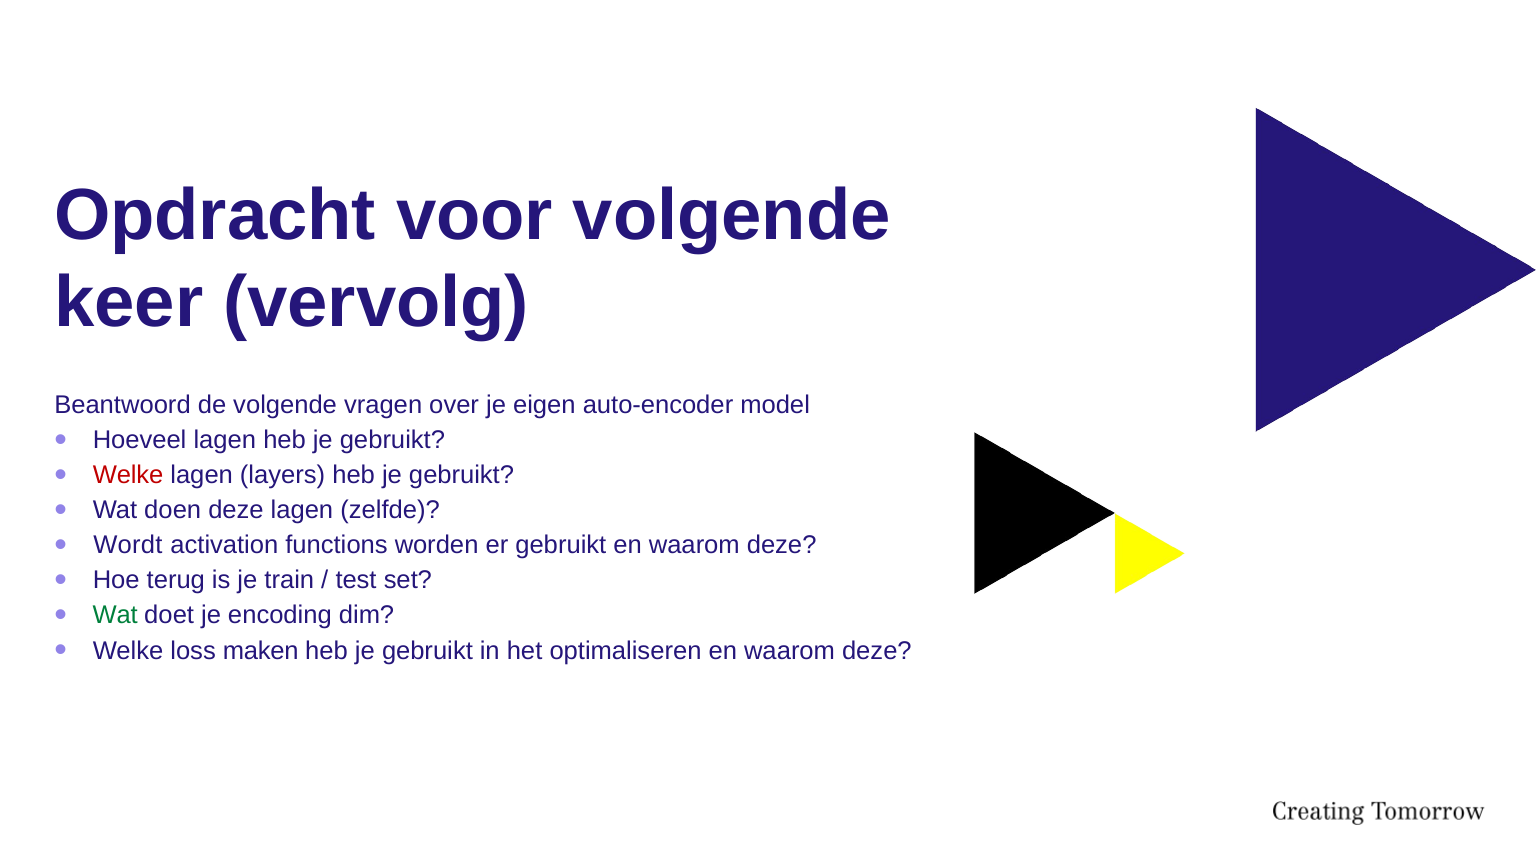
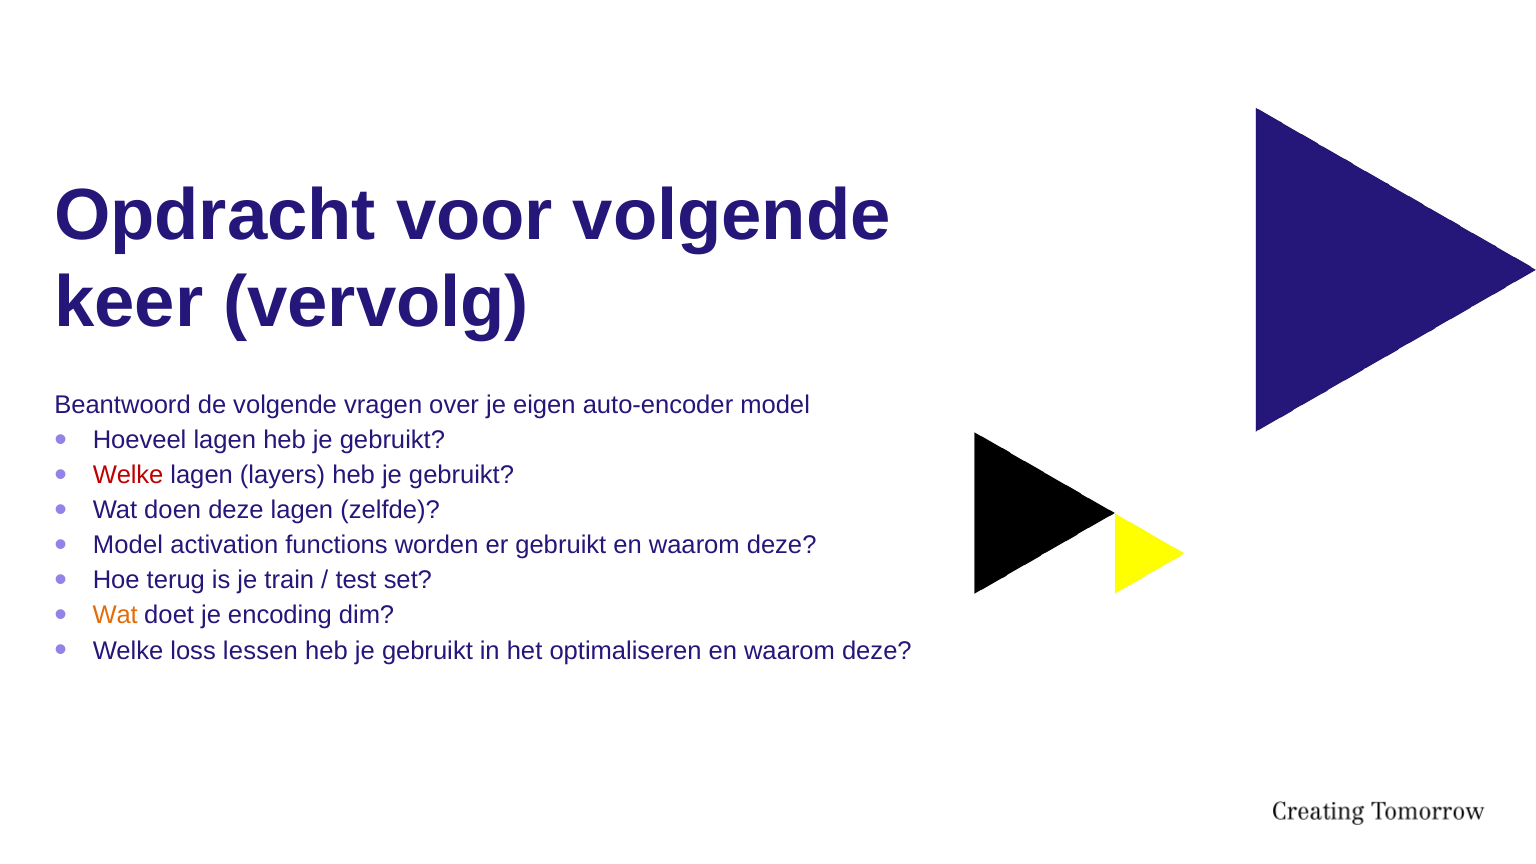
Wordt: Wordt -> Model (128, 546)
Wat colour: green -> orange (115, 616)
maken: maken -> lessen (260, 651)
